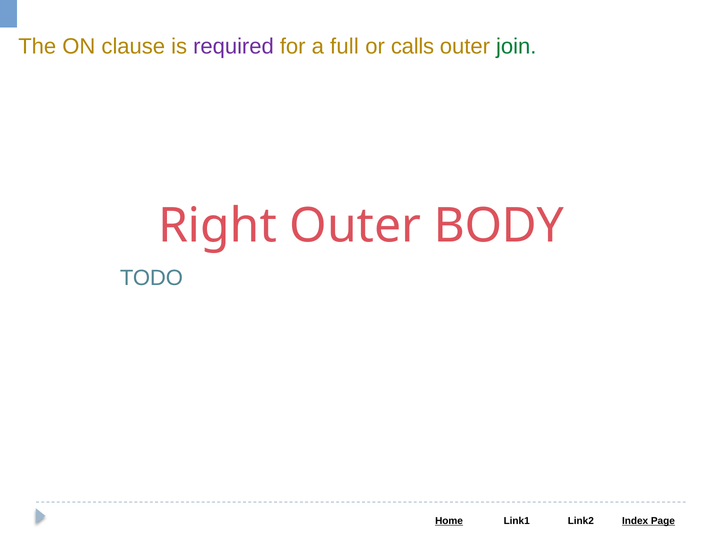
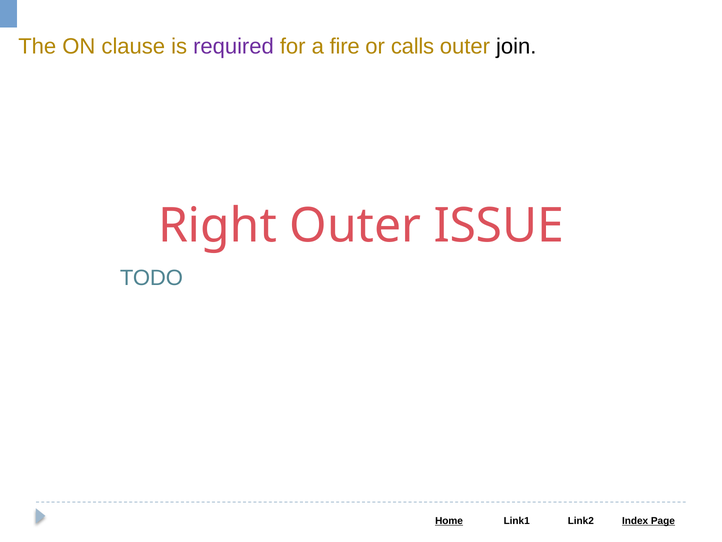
full: full -> fire (345, 47)
join colour: green -> black (516, 47)
BODY: BODY -> ISSUE (499, 226)
